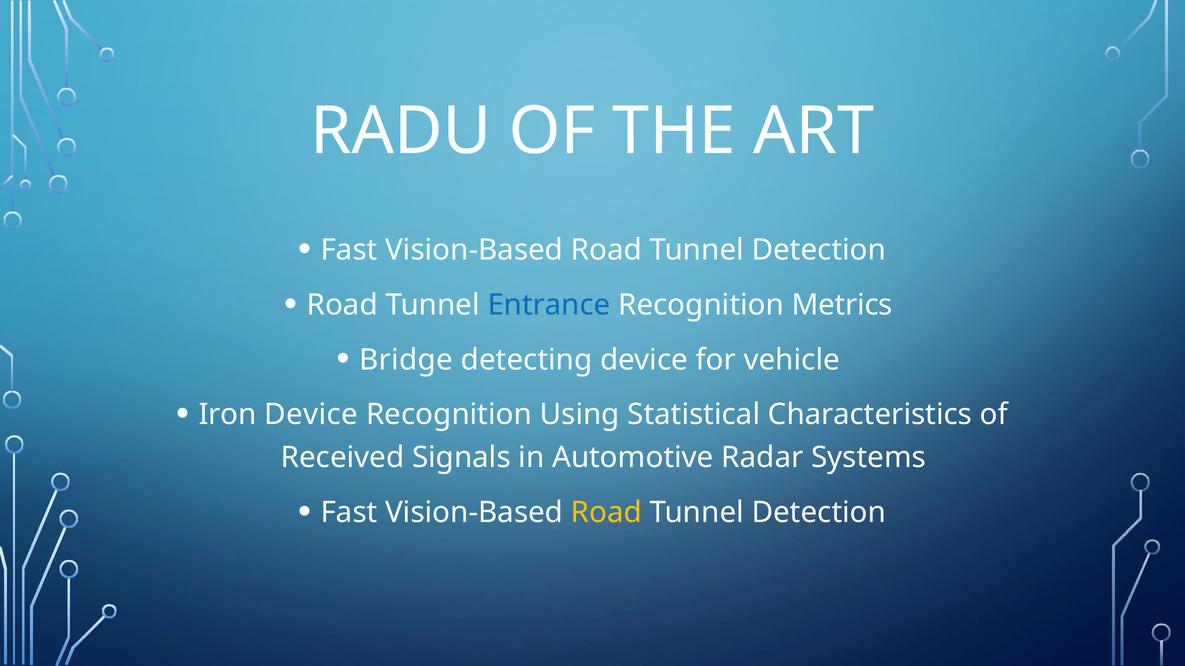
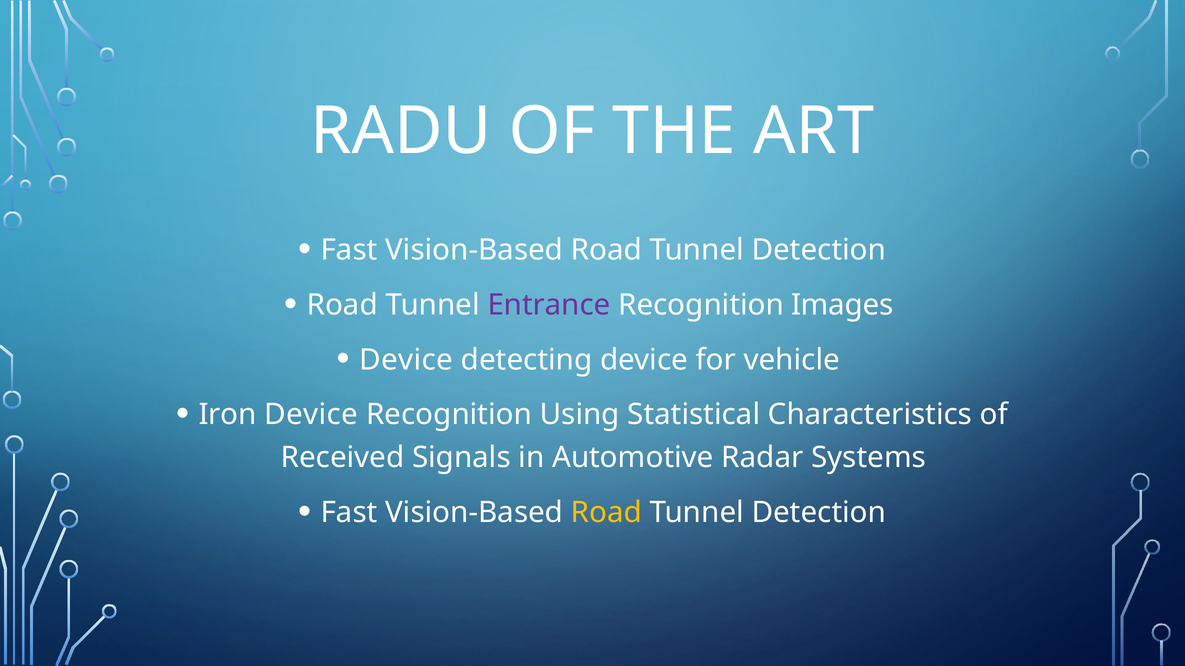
Entrance colour: blue -> purple (549, 305)
Metrics: Metrics -> Images (842, 305)
Bridge: Bridge -> Device (406, 360)
